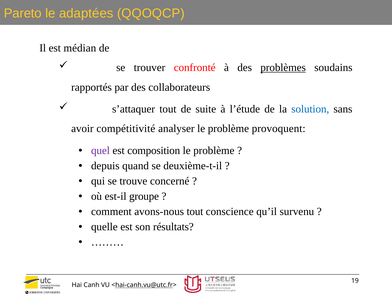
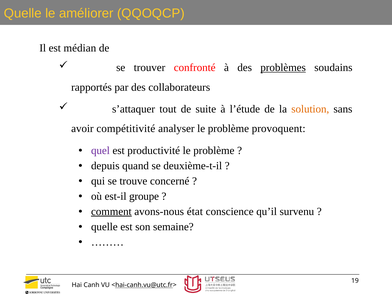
Pareto: Pareto -> Quelle (23, 13)
adaptées: adaptées -> améliorer (86, 13)
solution colour: blue -> orange (310, 109)
composition: composition -> productivité (154, 150)
comment underline: none -> present (111, 211)
avons-nous tout: tout -> état (195, 211)
résultats: résultats -> semaine (173, 227)
